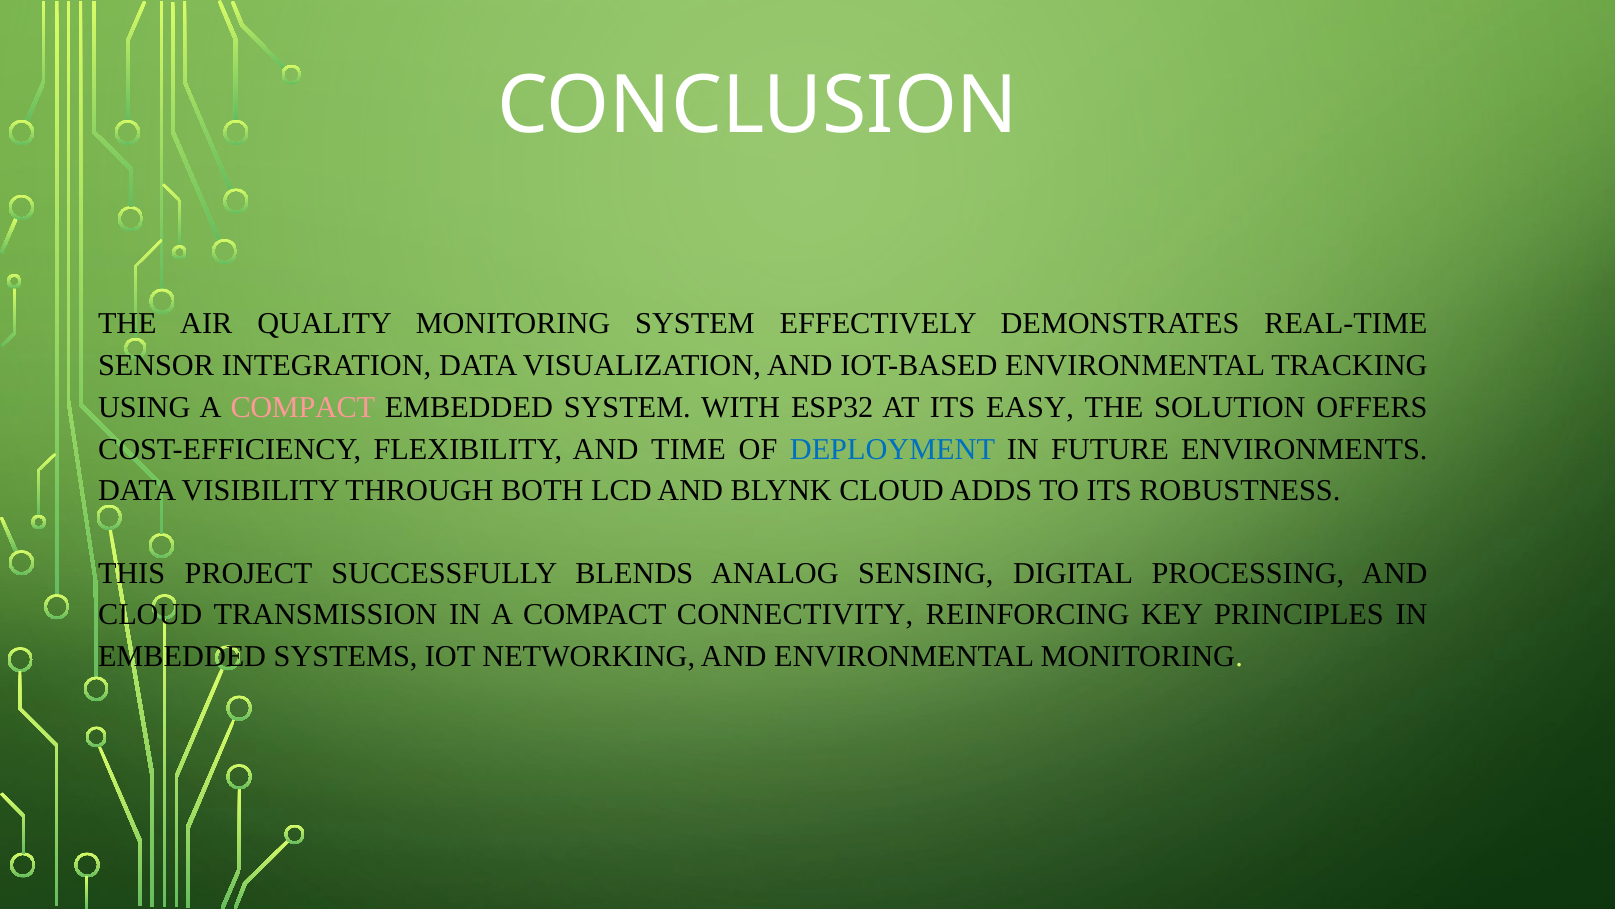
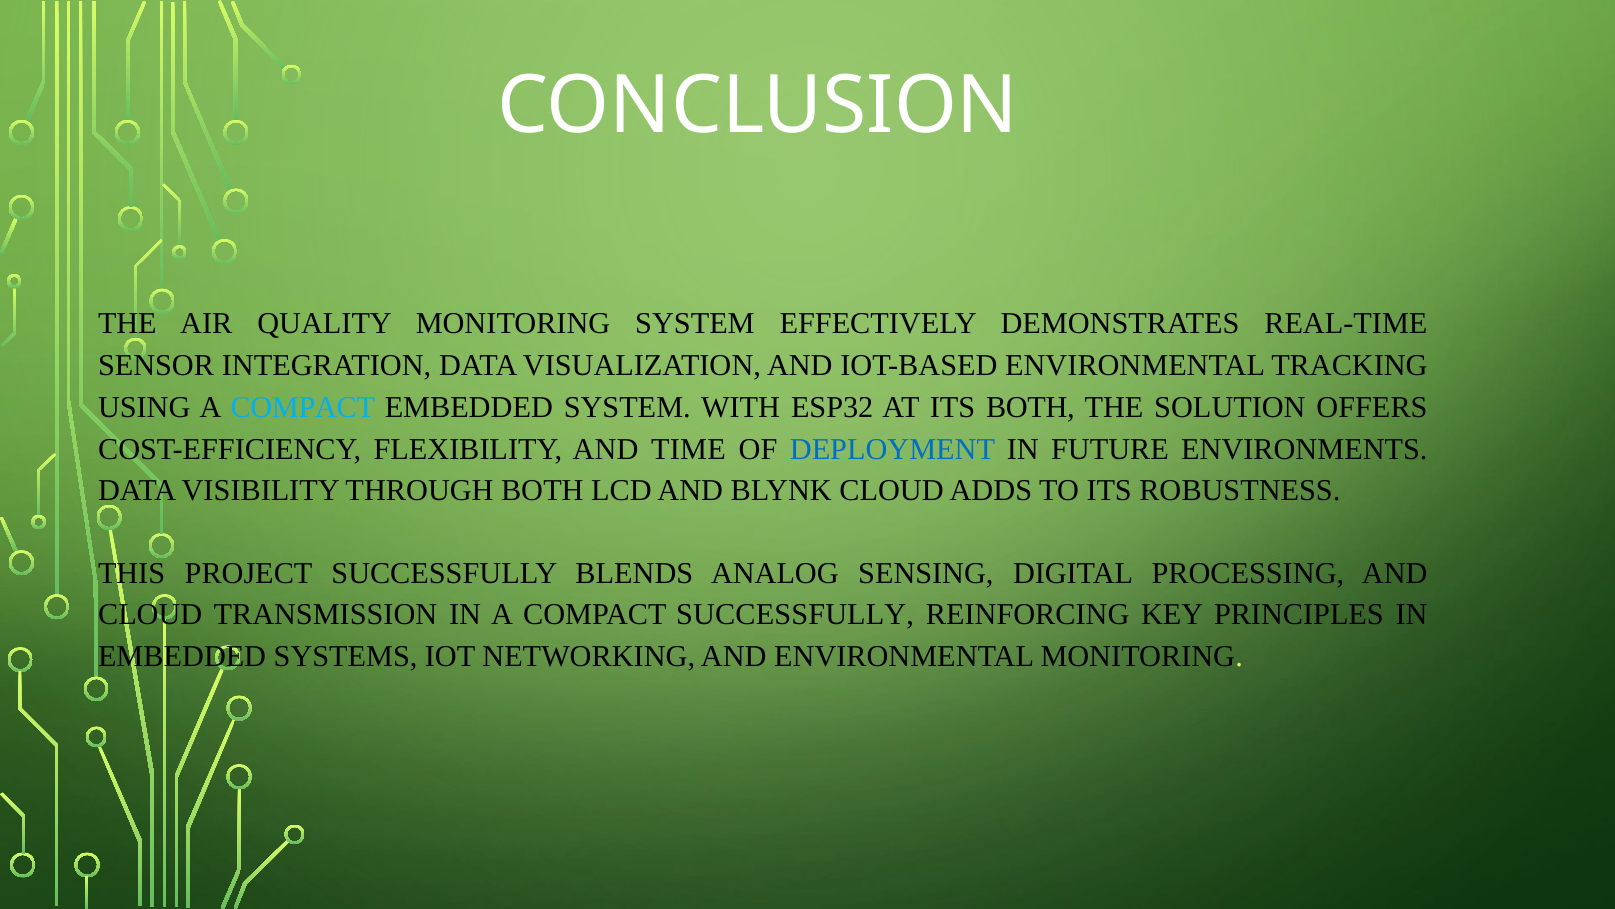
COMPACT colour: pink -> light blue (303, 407)
ITS EASY: EASY -> BOTH (1030, 407)
COMPACT CONNECTIVITY: CONNECTIVITY -> SUCCESSFULLY (795, 615)
